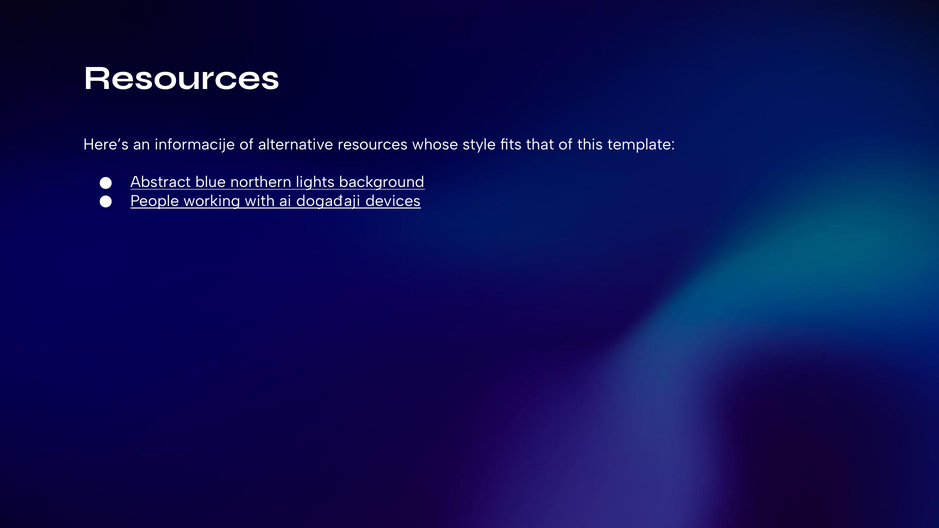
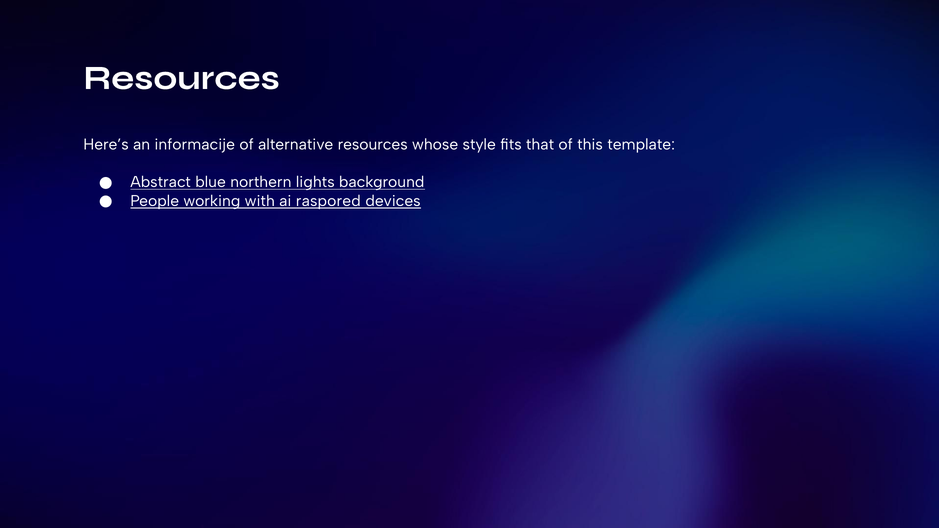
događaji: događaji -> raspored (328, 201)
